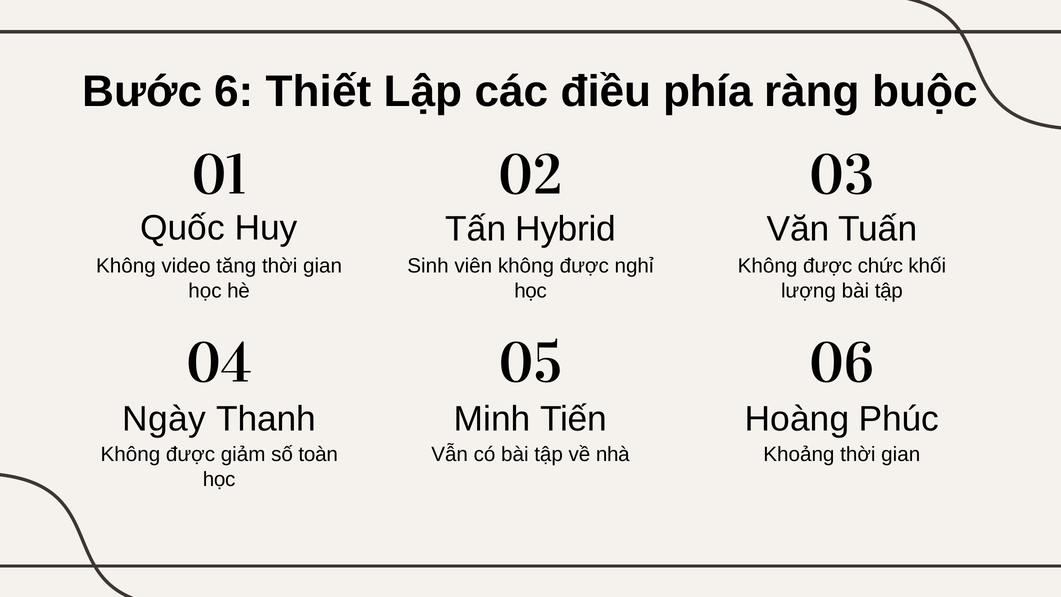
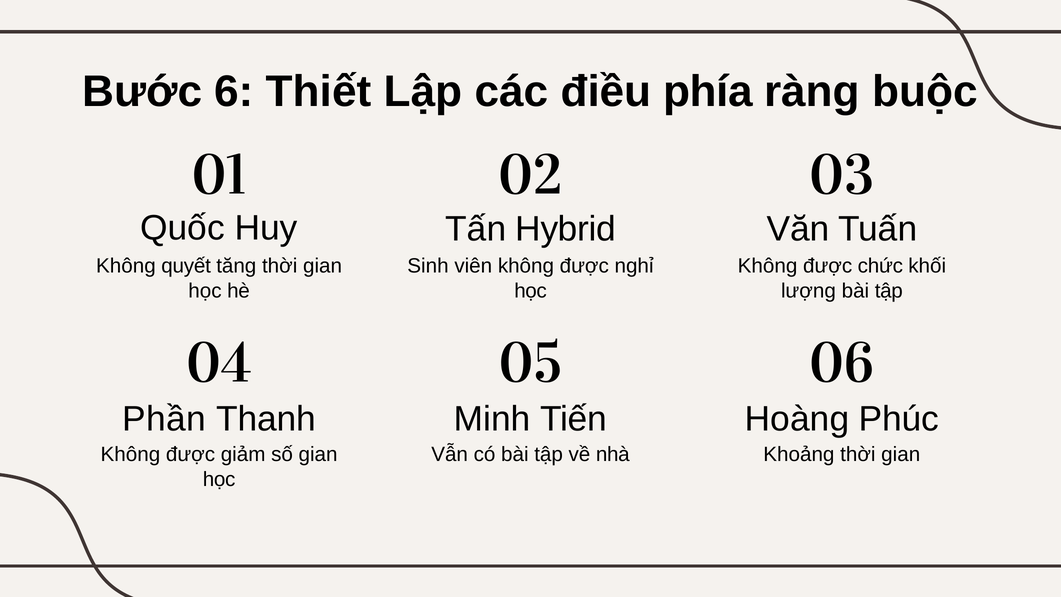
video: video -> quyết (186, 266)
Ngày: Ngày -> Phần (164, 419)
số toàn: toàn -> gian (318, 454)
